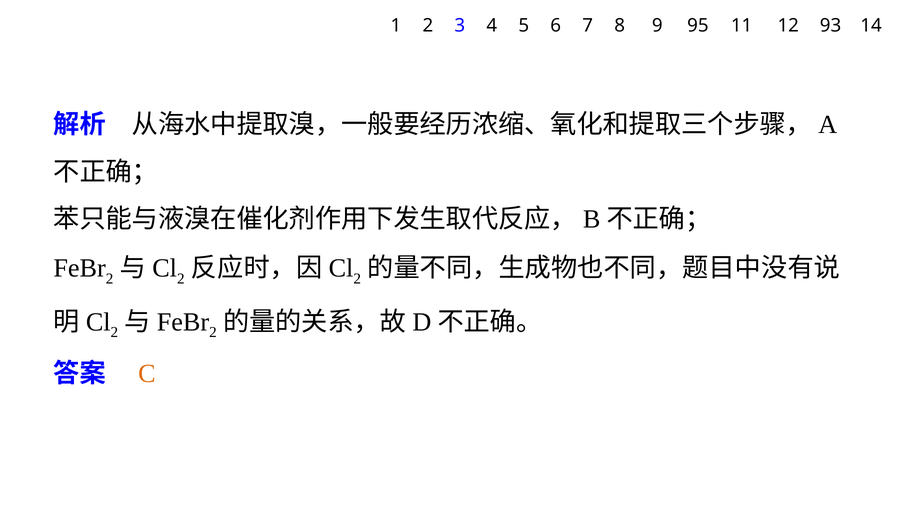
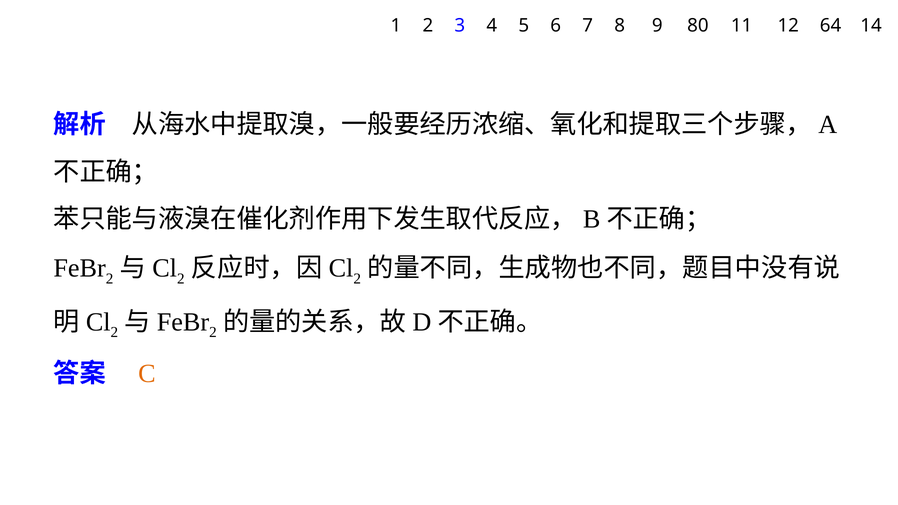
95: 95 -> 80 (698, 26)
93: 93 -> 64 (831, 26)
